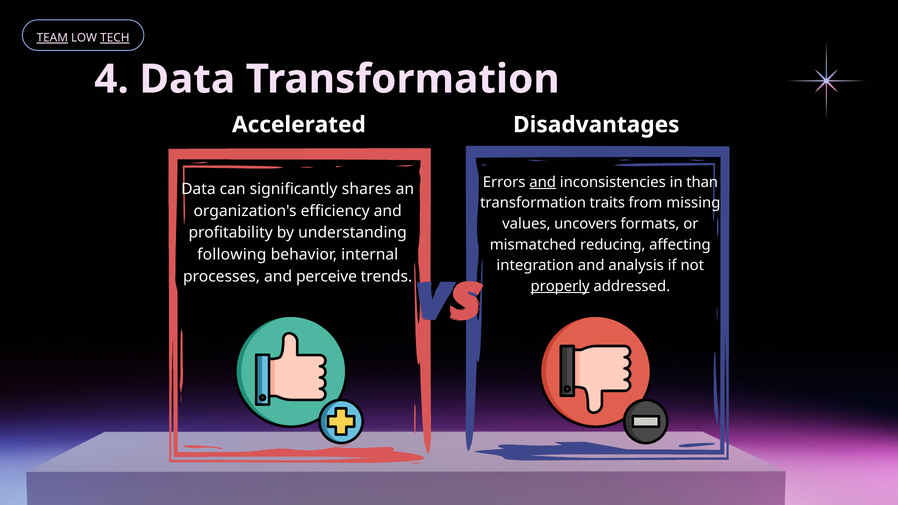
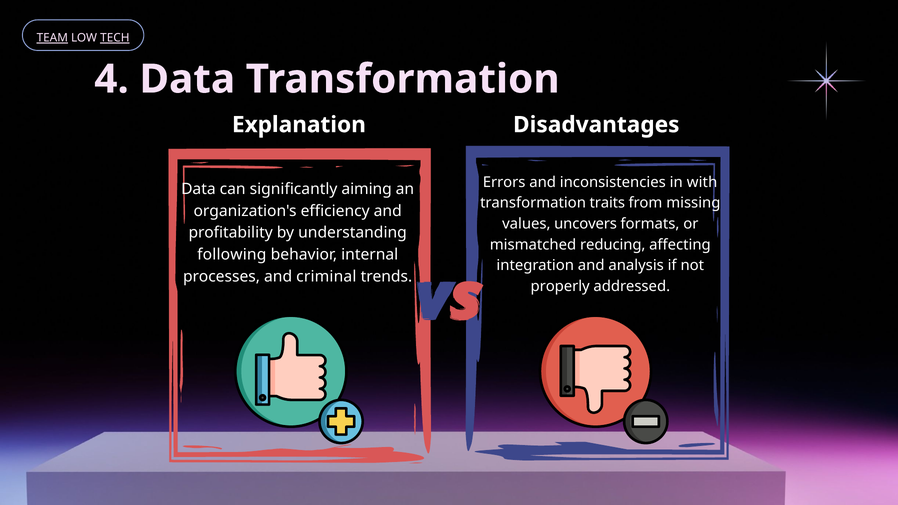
Accelerated: Accelerated -> Explanation (299, 125)
and underline: present -> none (543, 182)
than: than -> with (702, 182)
shares: shares -> aiming (367, 189)
perceive: perceive -> criminal (326, 277)
properly underline: present -> none (560, 286)
